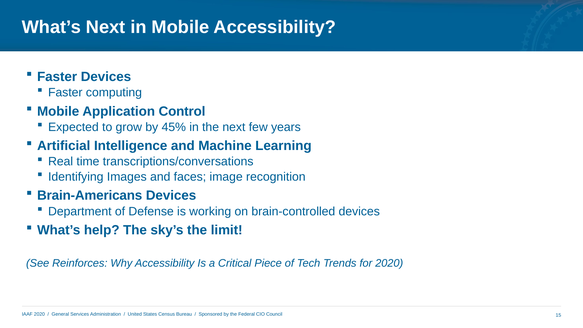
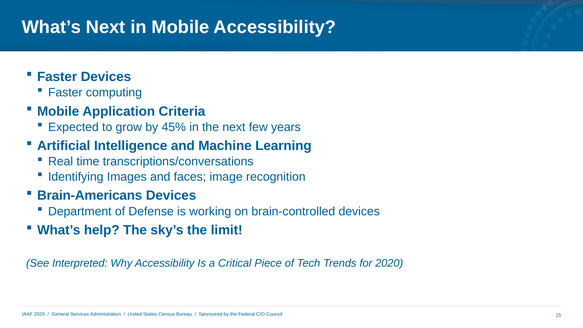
Control: Control -> Criteria (182, 111)
Reinforces: Reinforces -> Interpreted (80, 263)
